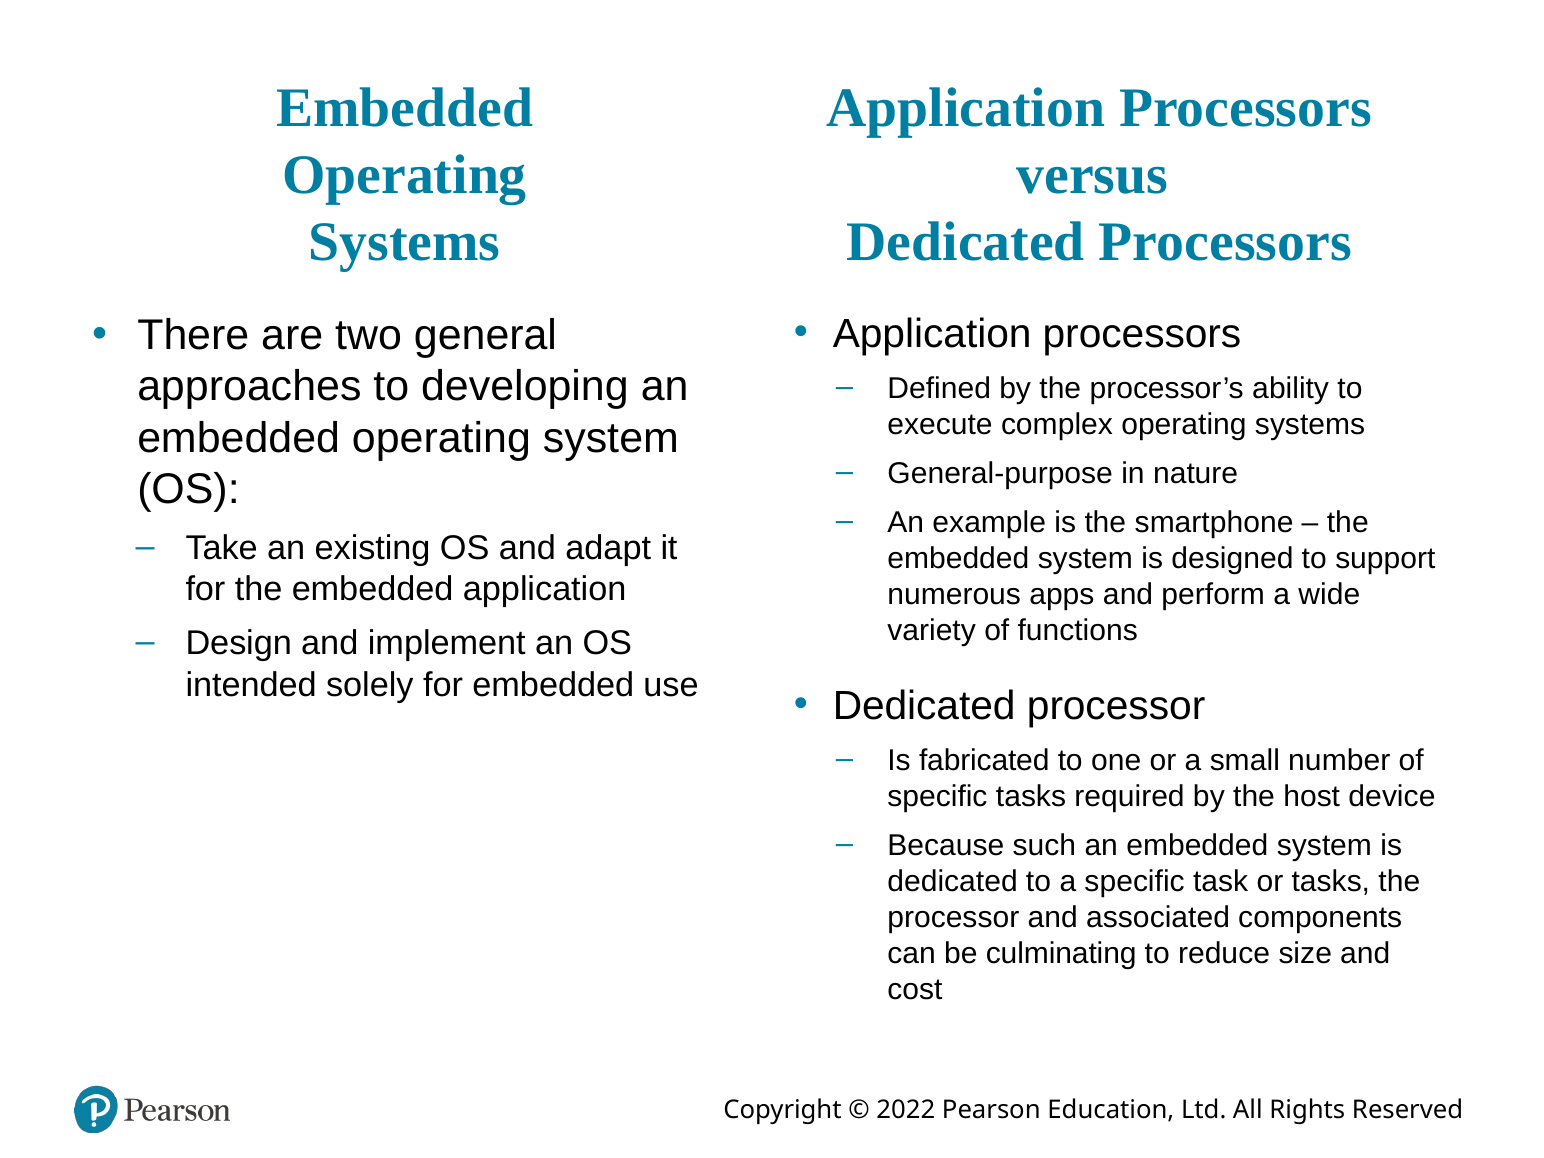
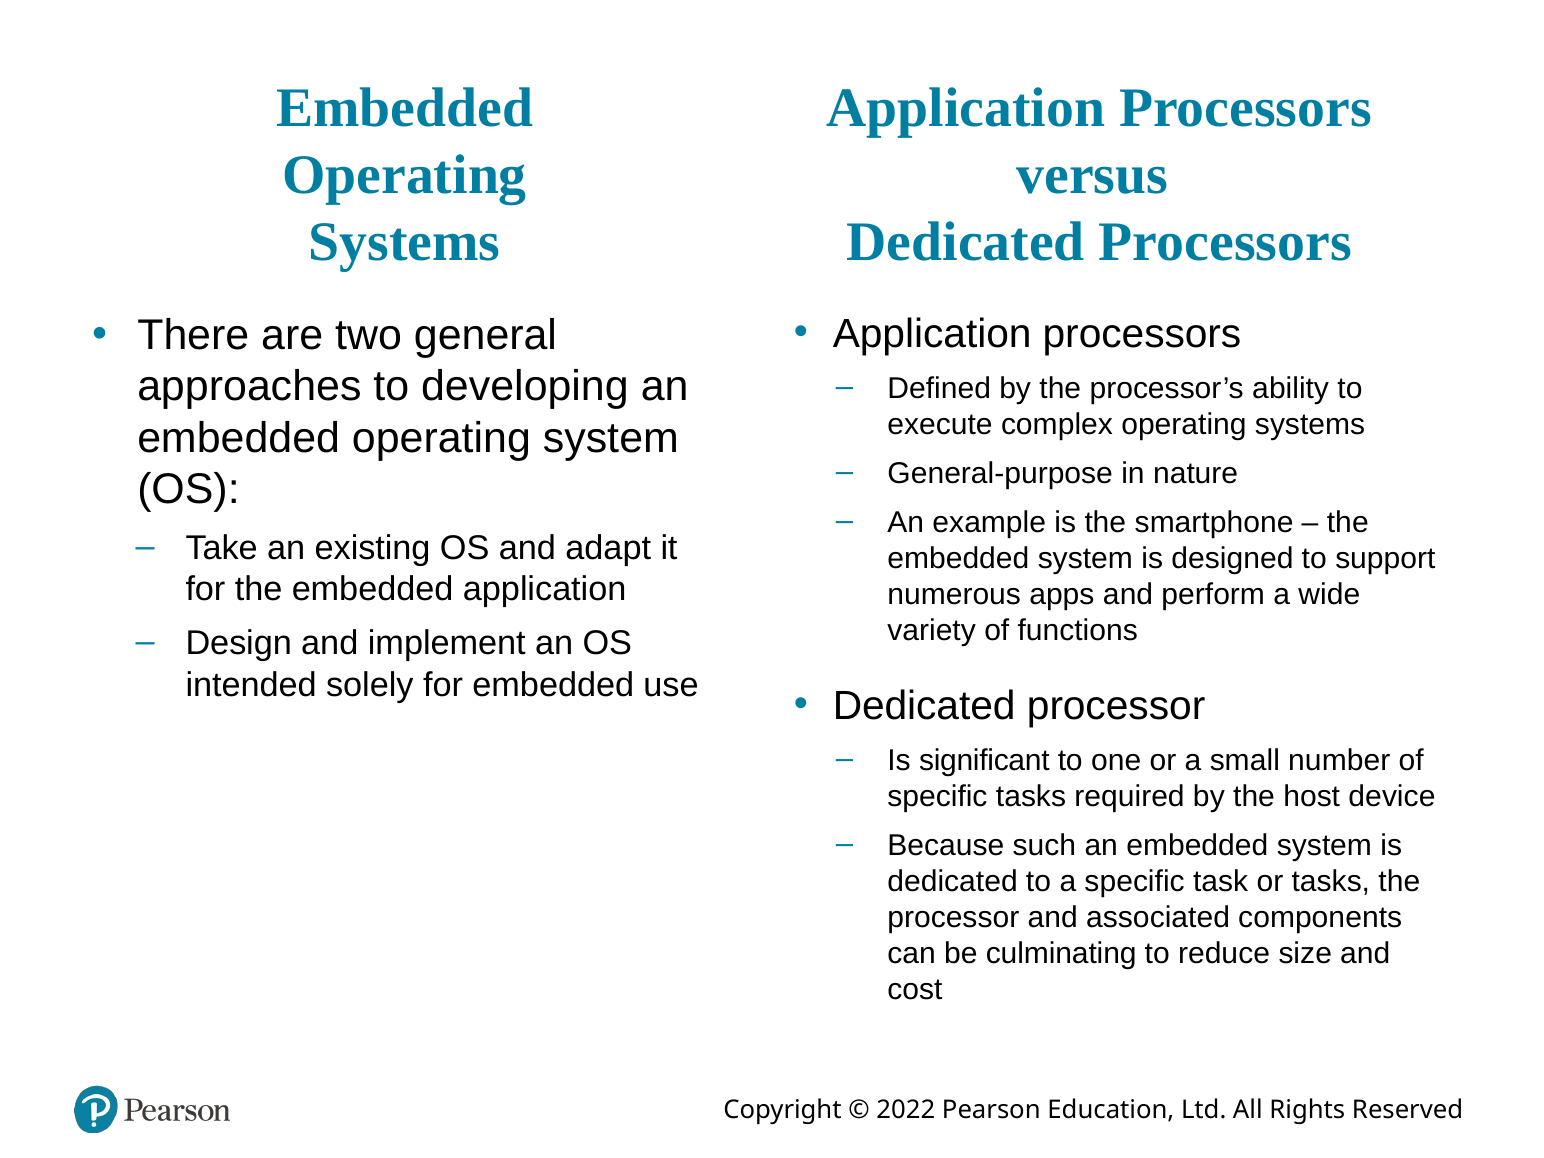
fabricated: fabricated -> significant (984, 760)
